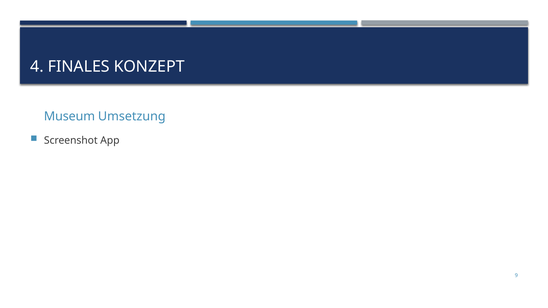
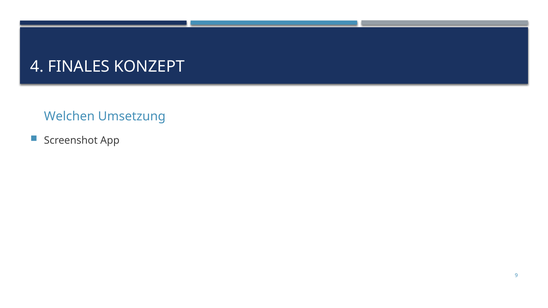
Museum: Museum -> Welchen (69, 117)
